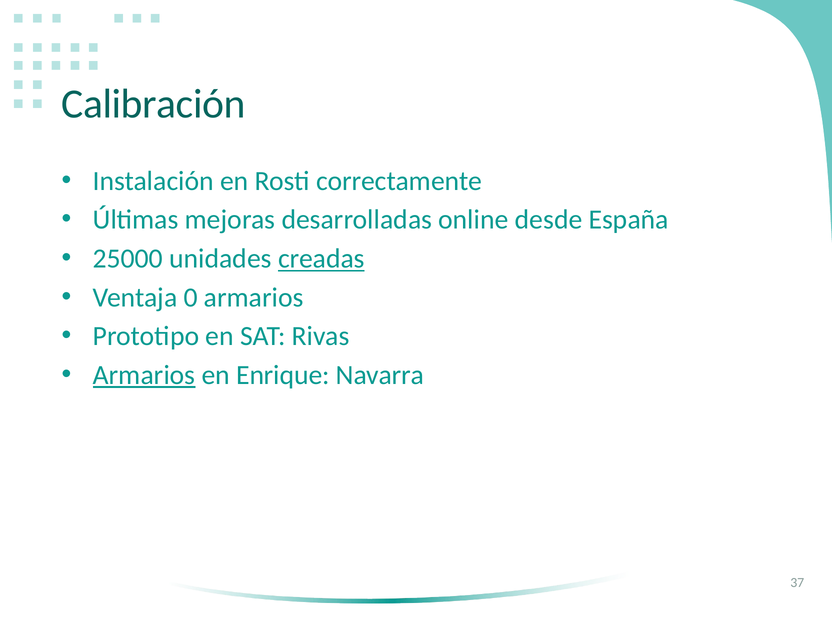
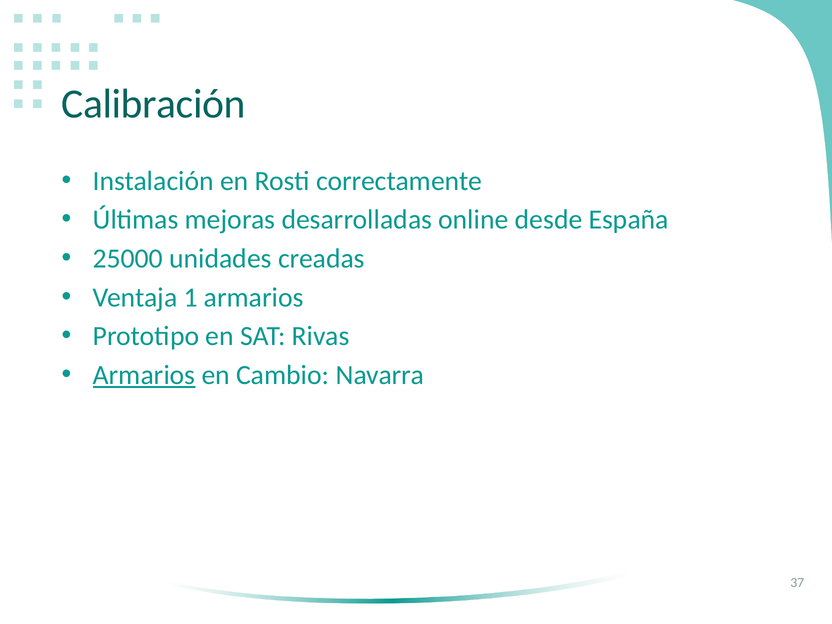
creadas underline: present -> none (321, 259)
0: 0 -> 1 (191, 297)
Enrique: Enrique -> Cambio (283, 375)
